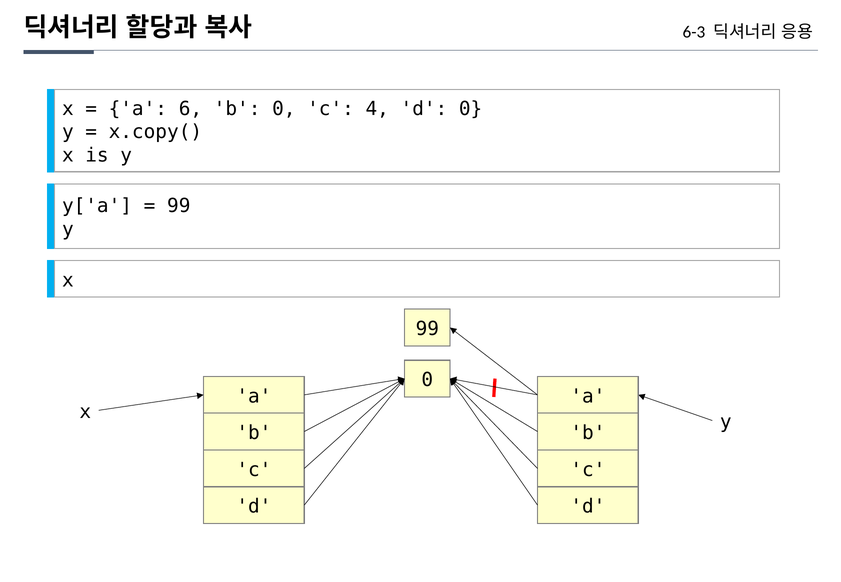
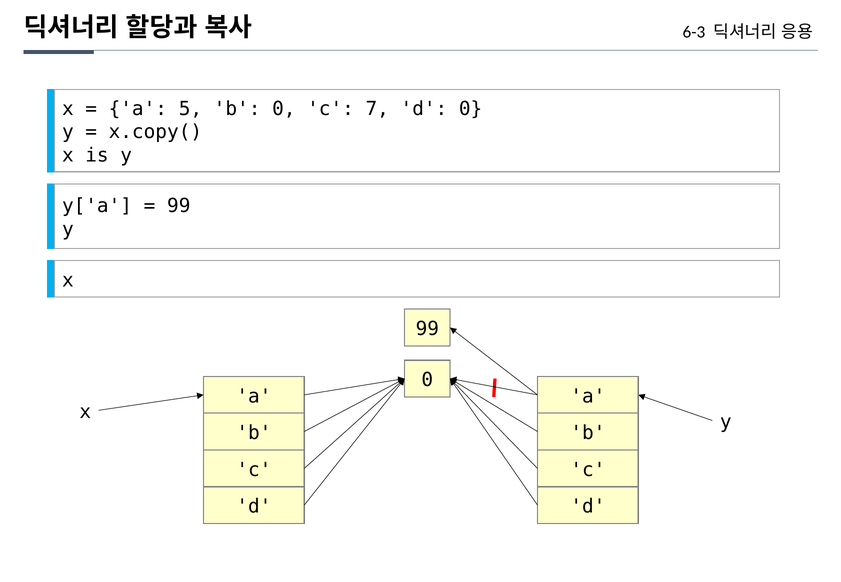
6: 6 -> 5 (190, 109)
4: 4 -> 7 (377, 109)
